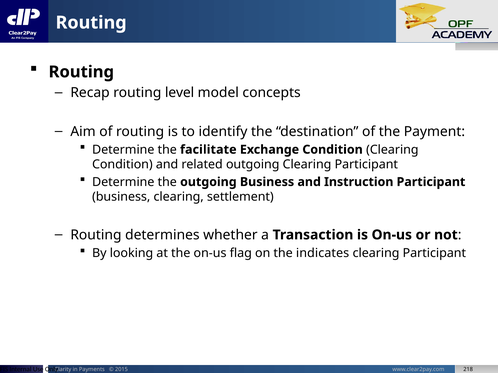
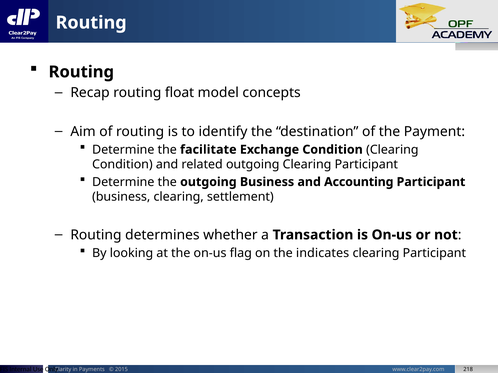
level: level -> float (180, 93)
Instruction: Instruction -> Accounting (359, 182)
